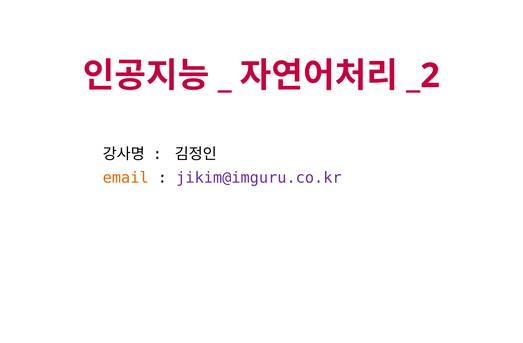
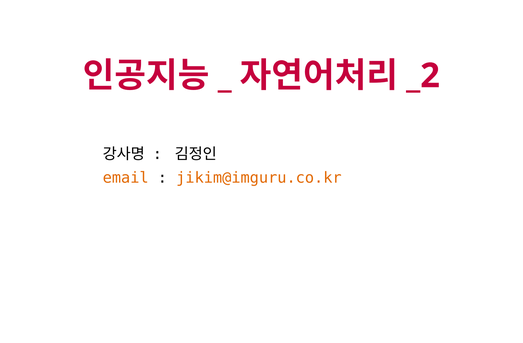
jikim@imguru.co.kr colour: purple -> orange (259, 178)
